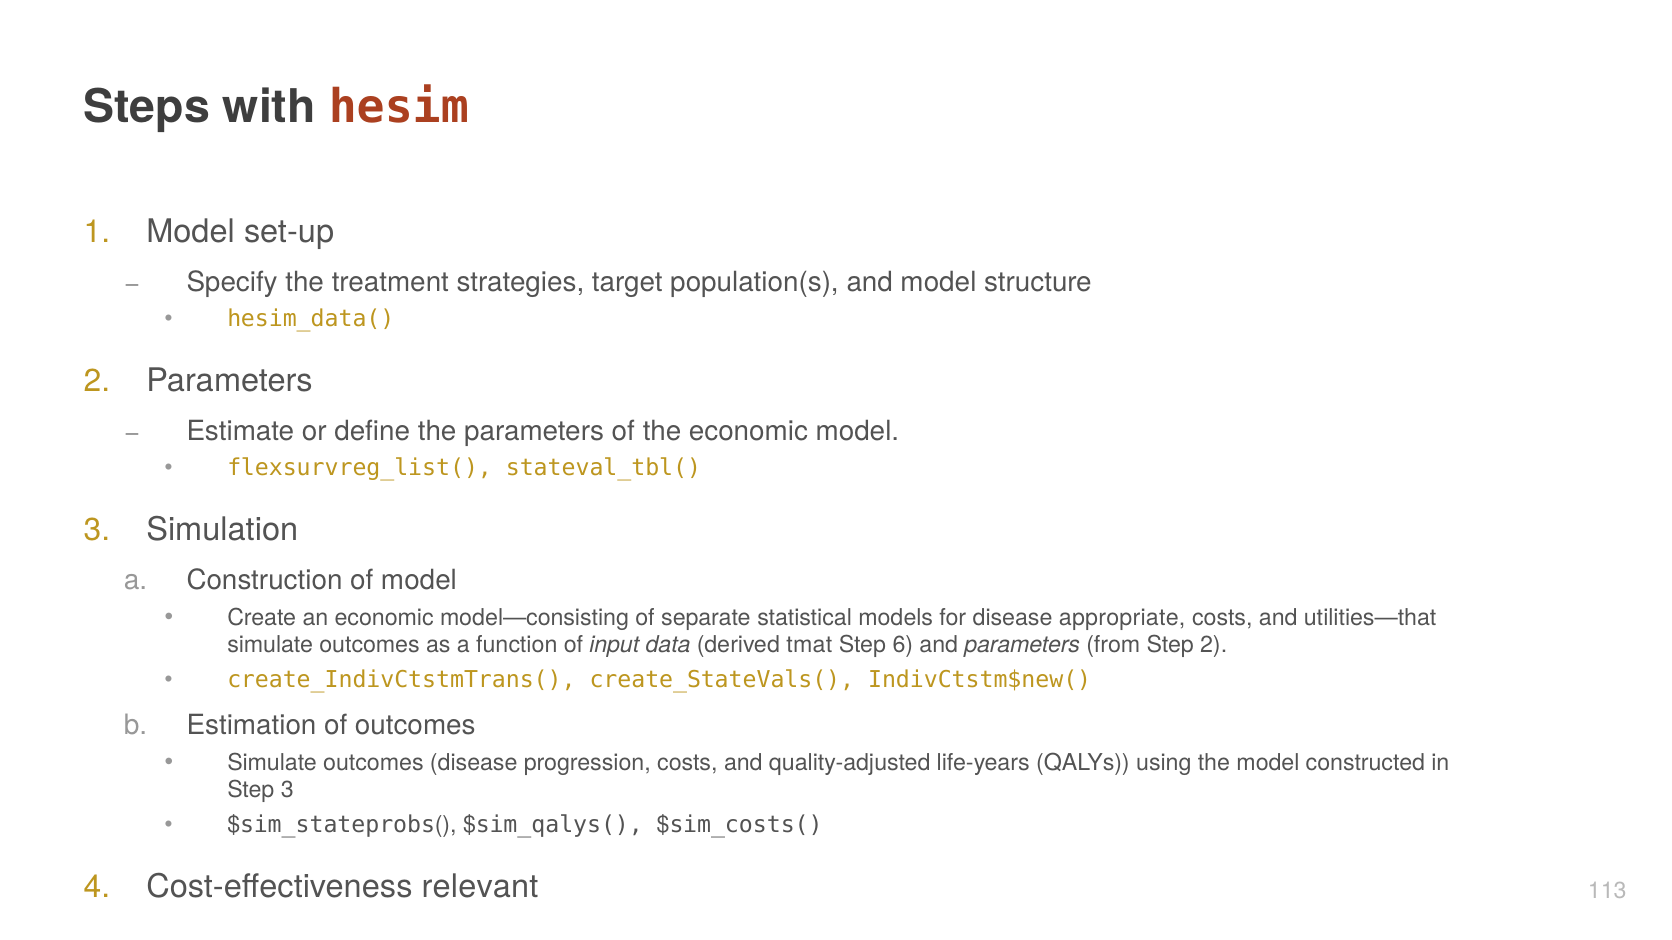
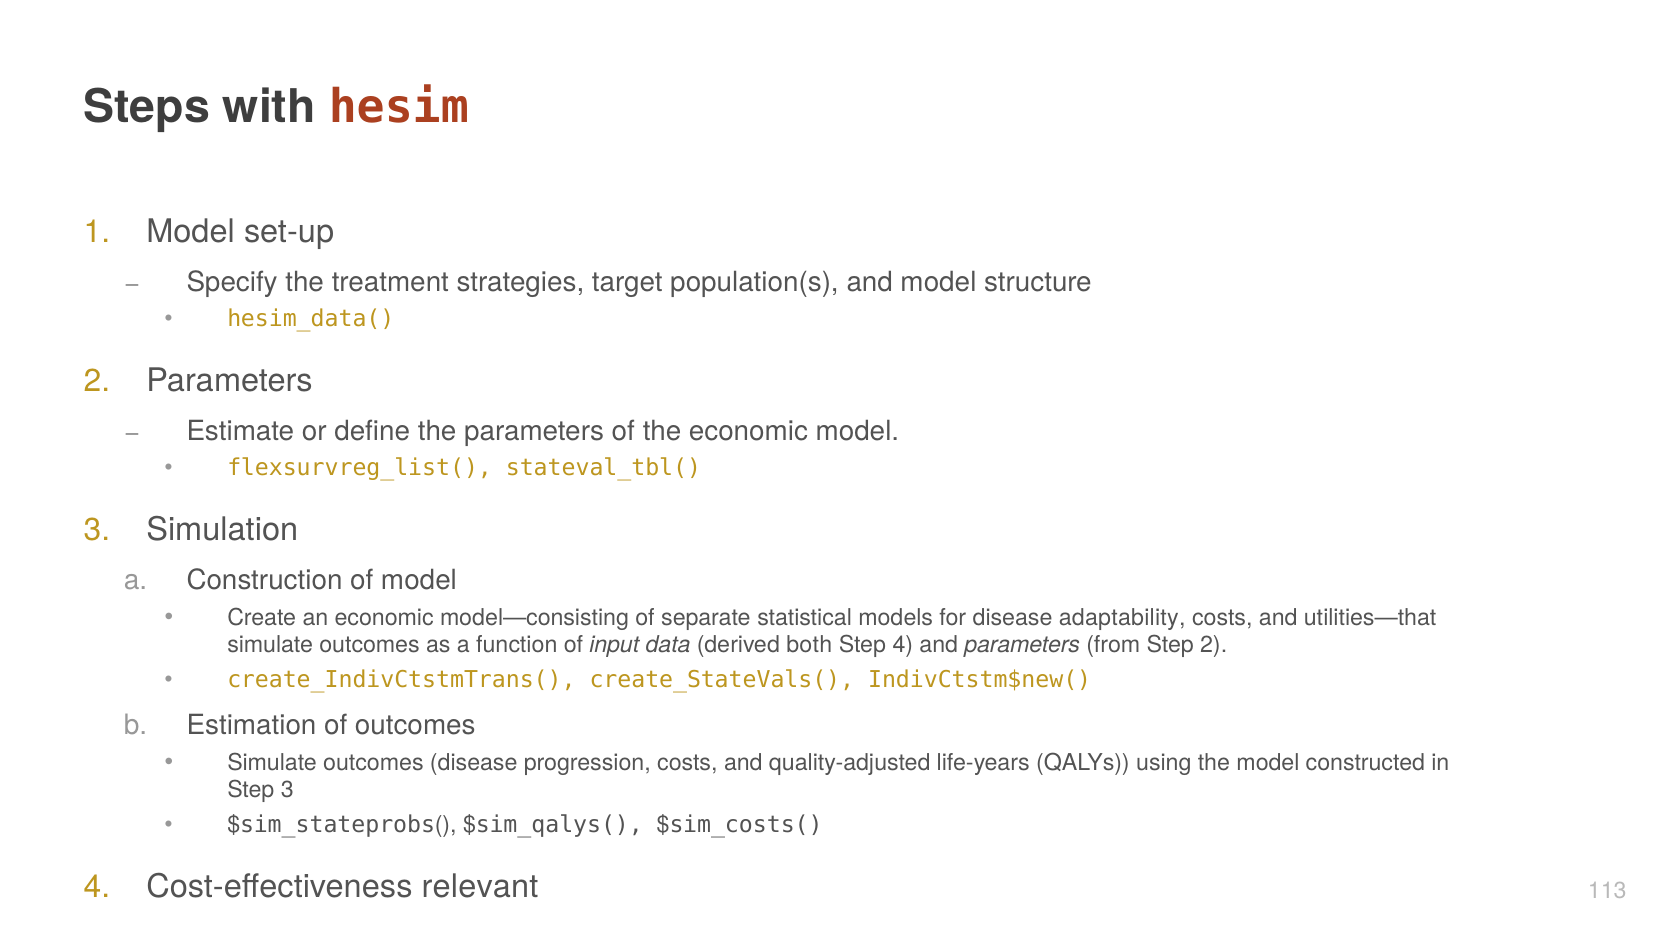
appropriate: appropriate -> adaptability (1122, 618)
tmat: tmat -> both (809, 646)
Step 6: 6 -> 4 (903, 646)
